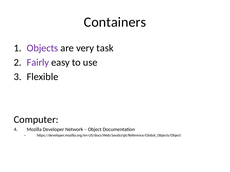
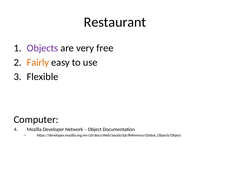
Containers: Containers -> Restaurant (115, 22)
task: task -> free (105, 48)
Fairly colour: purple -> orange (38, 63)
